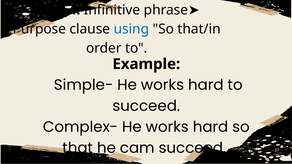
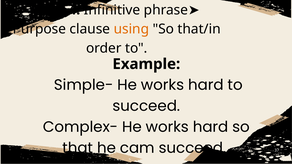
using colour: blue -> orange (131, 29)
